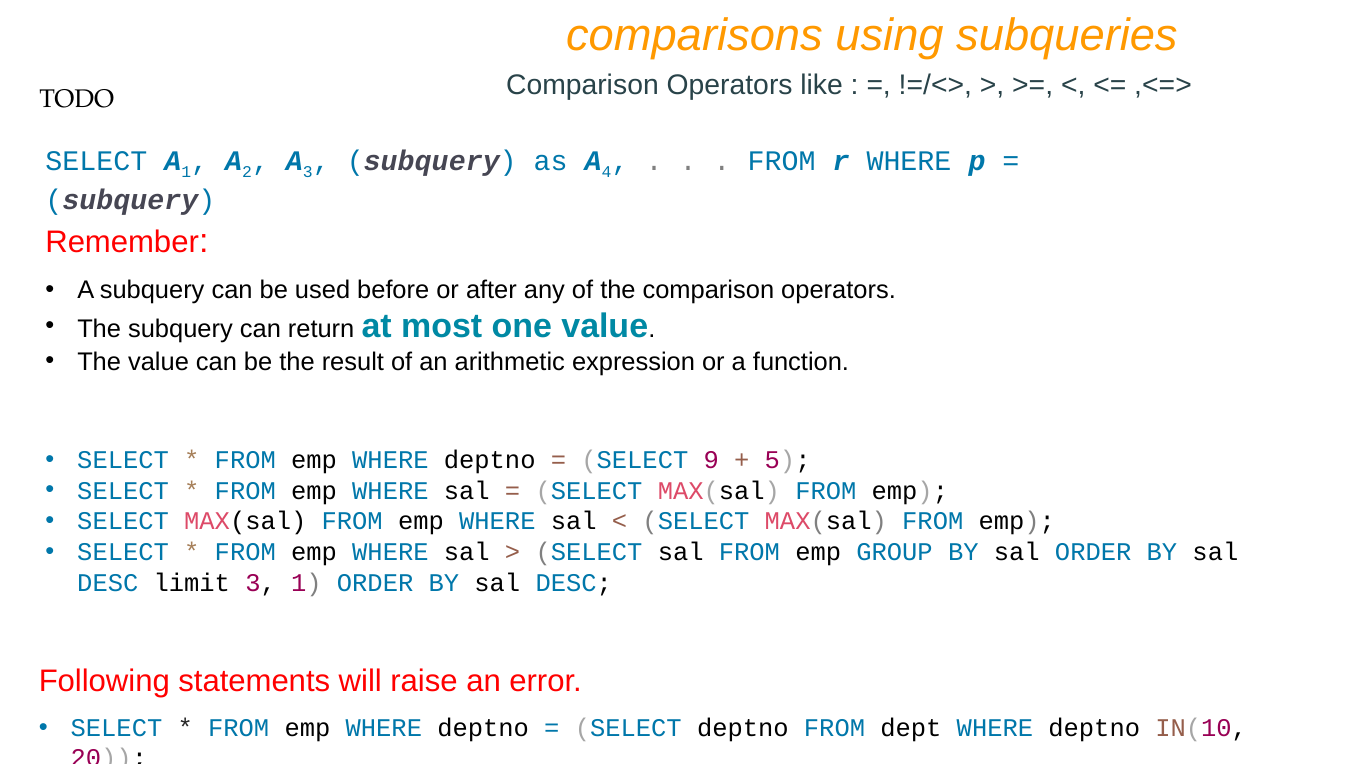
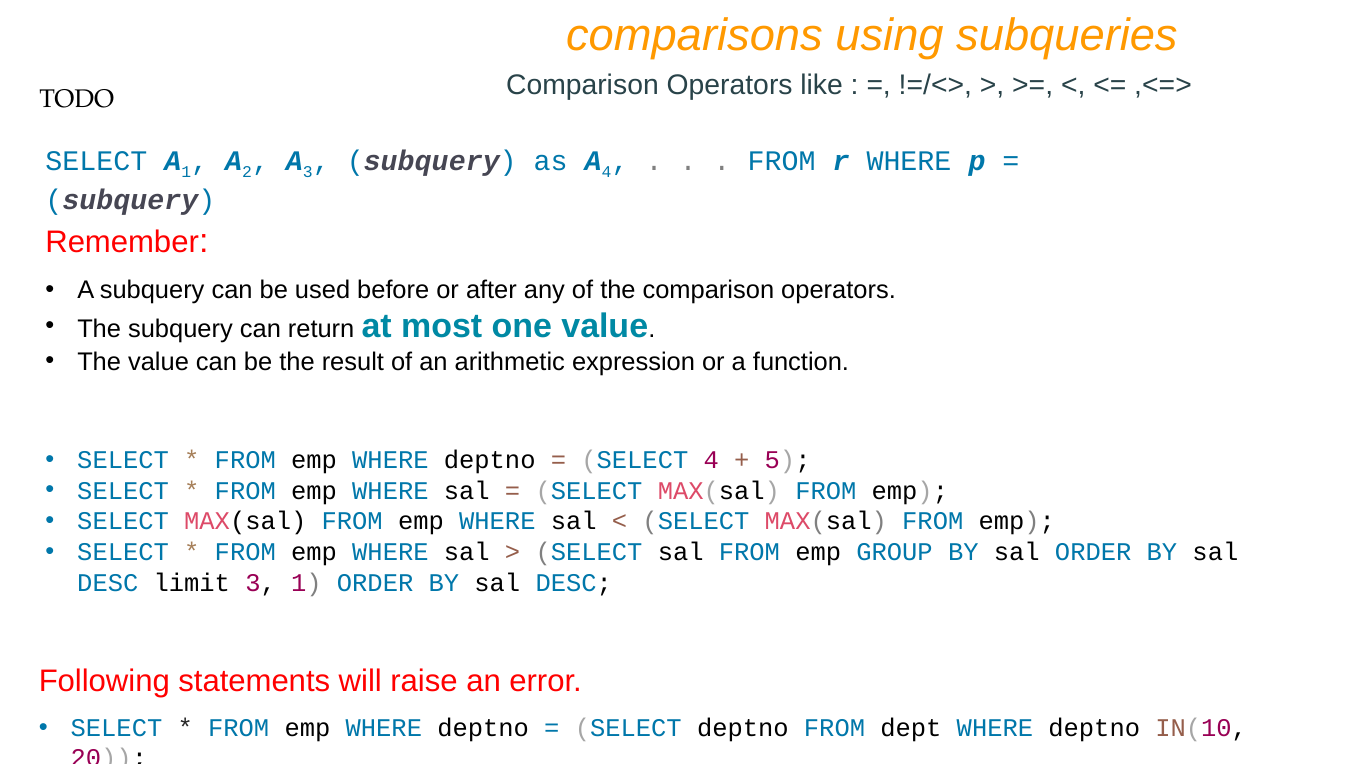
SELECT 9: 9 -> 4 (711, 460)
